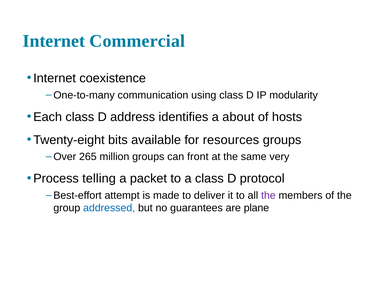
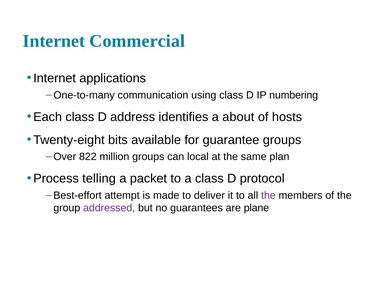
coexistence: coexistence -> applications (113, 78)
modularity: modularity -> numbering (294, 95)
resources: resources -> guarantee (231, 140)
265: 265 -> 822 (88, 157)
front: front -> local (198, 157)
very: very -> plan (279, 157)
addressed colour: blue -> purple (109, 208)
